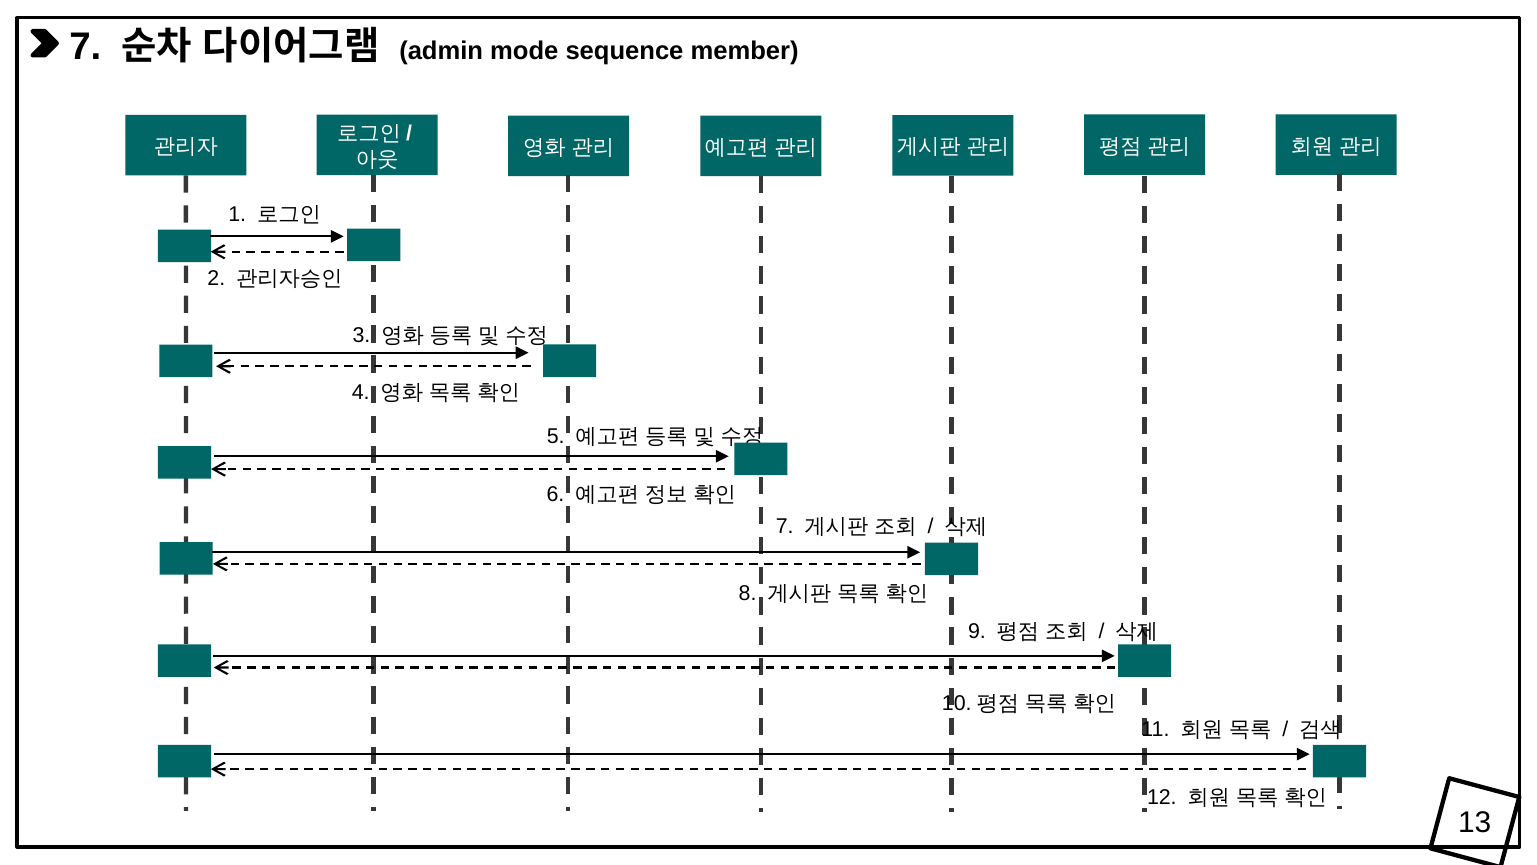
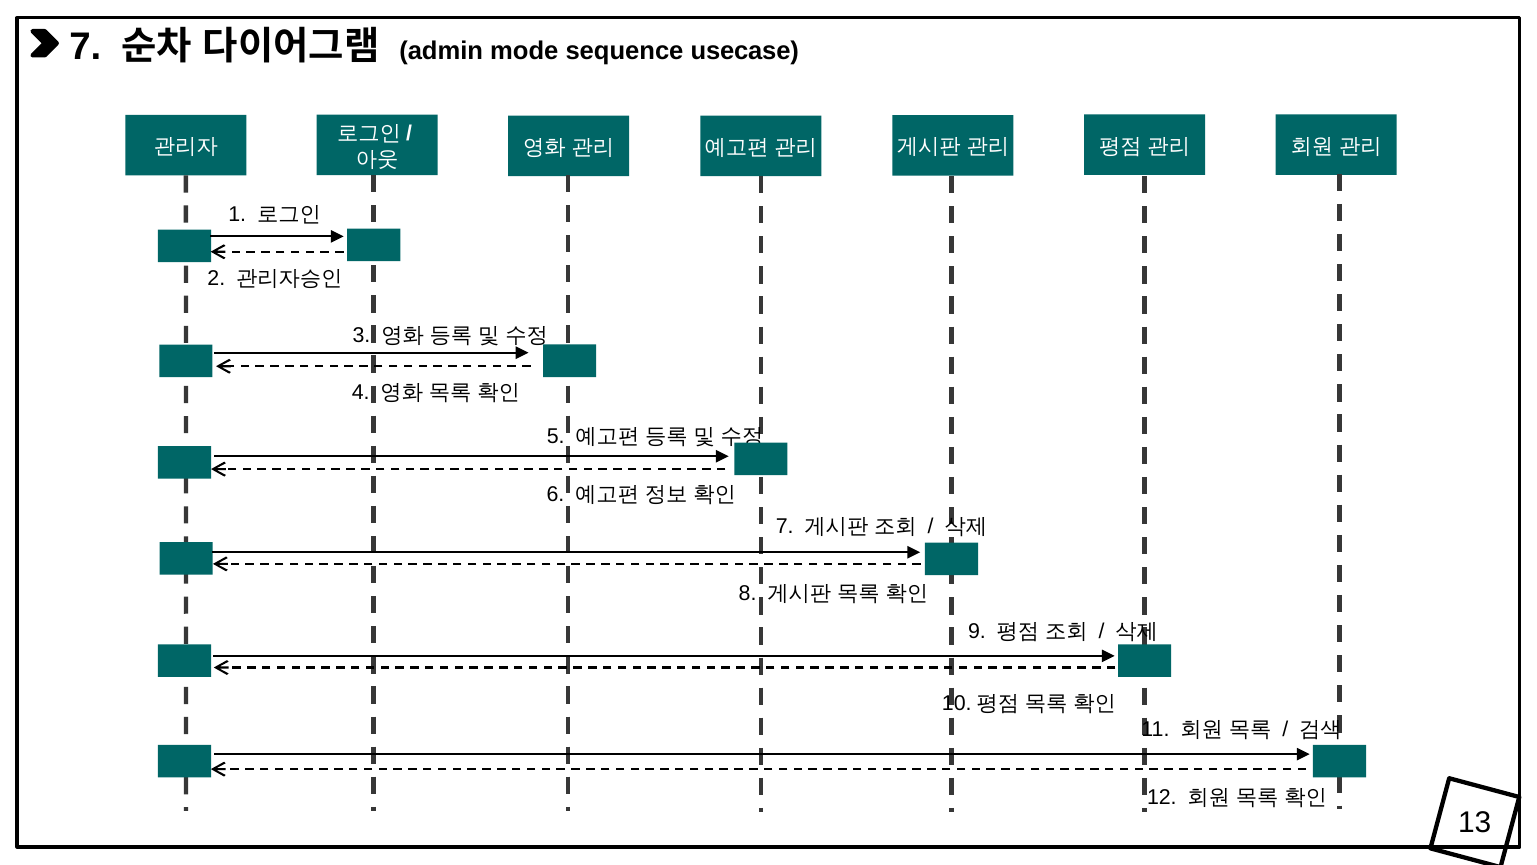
member: member -> usecase (745, 51)
